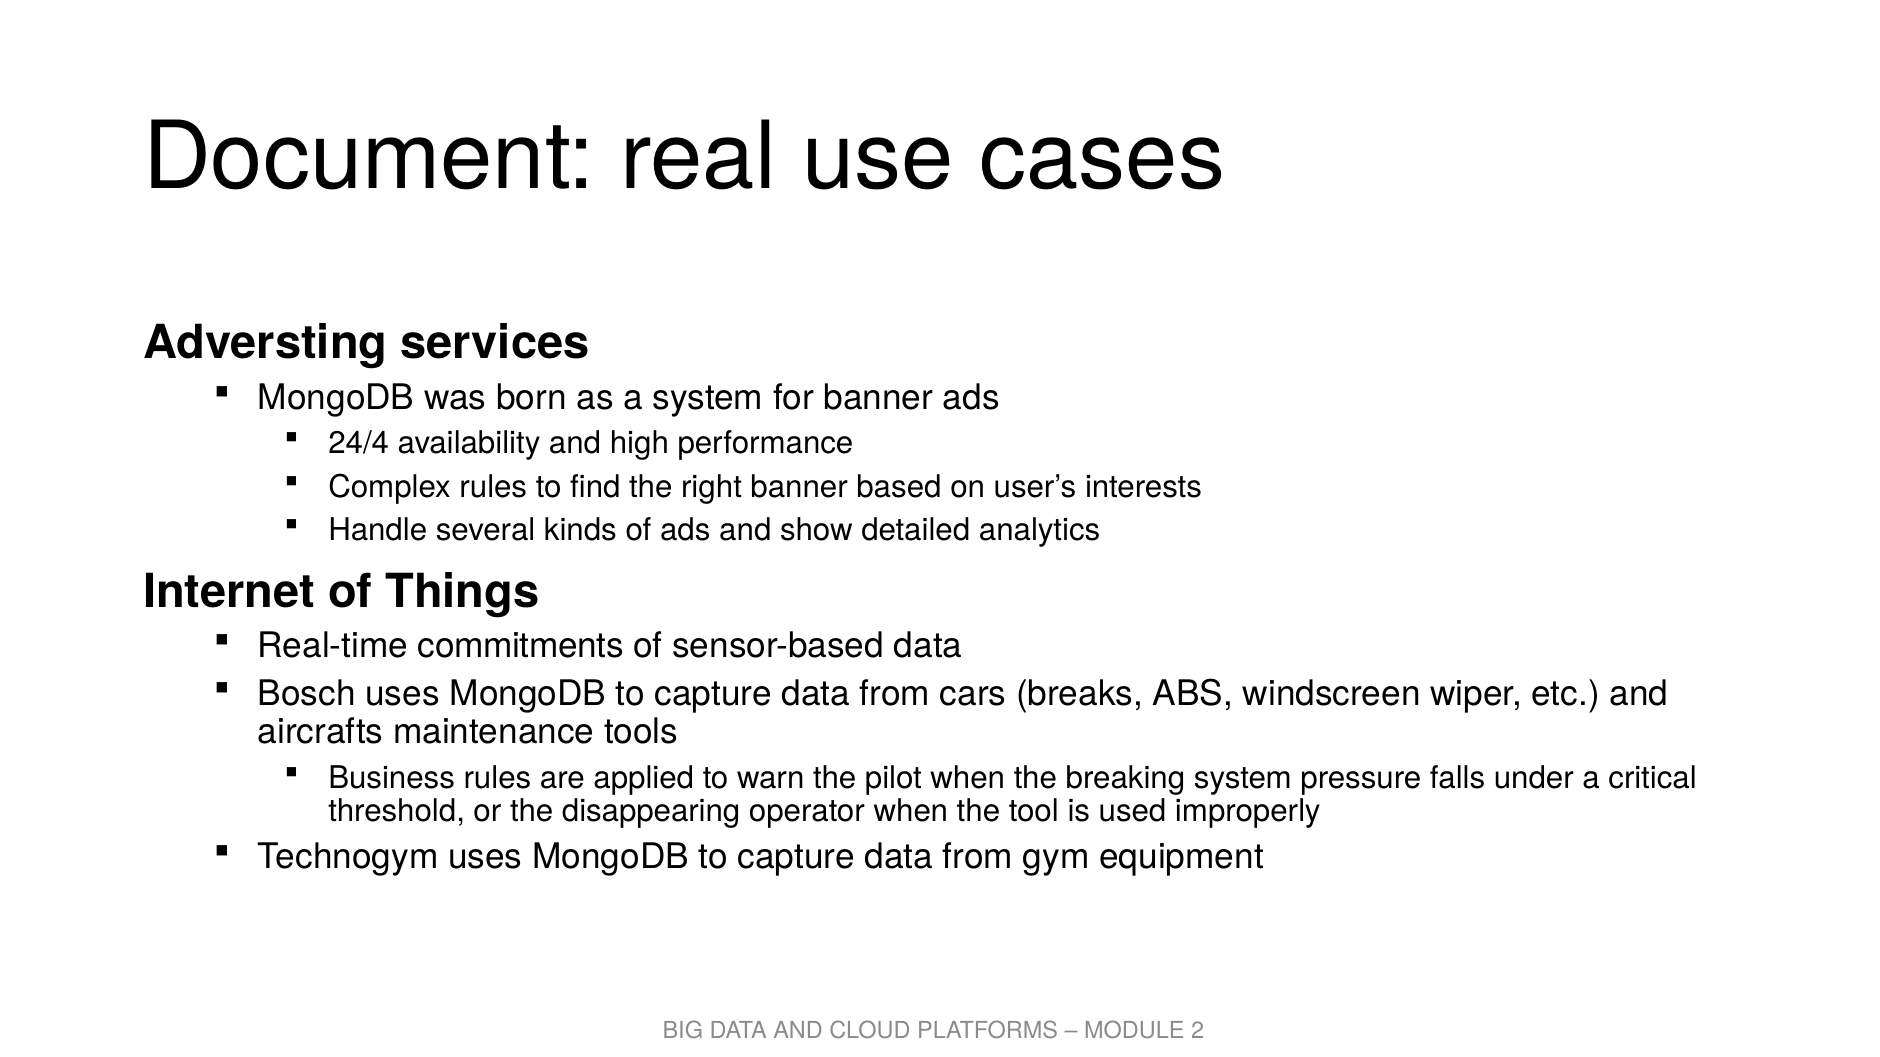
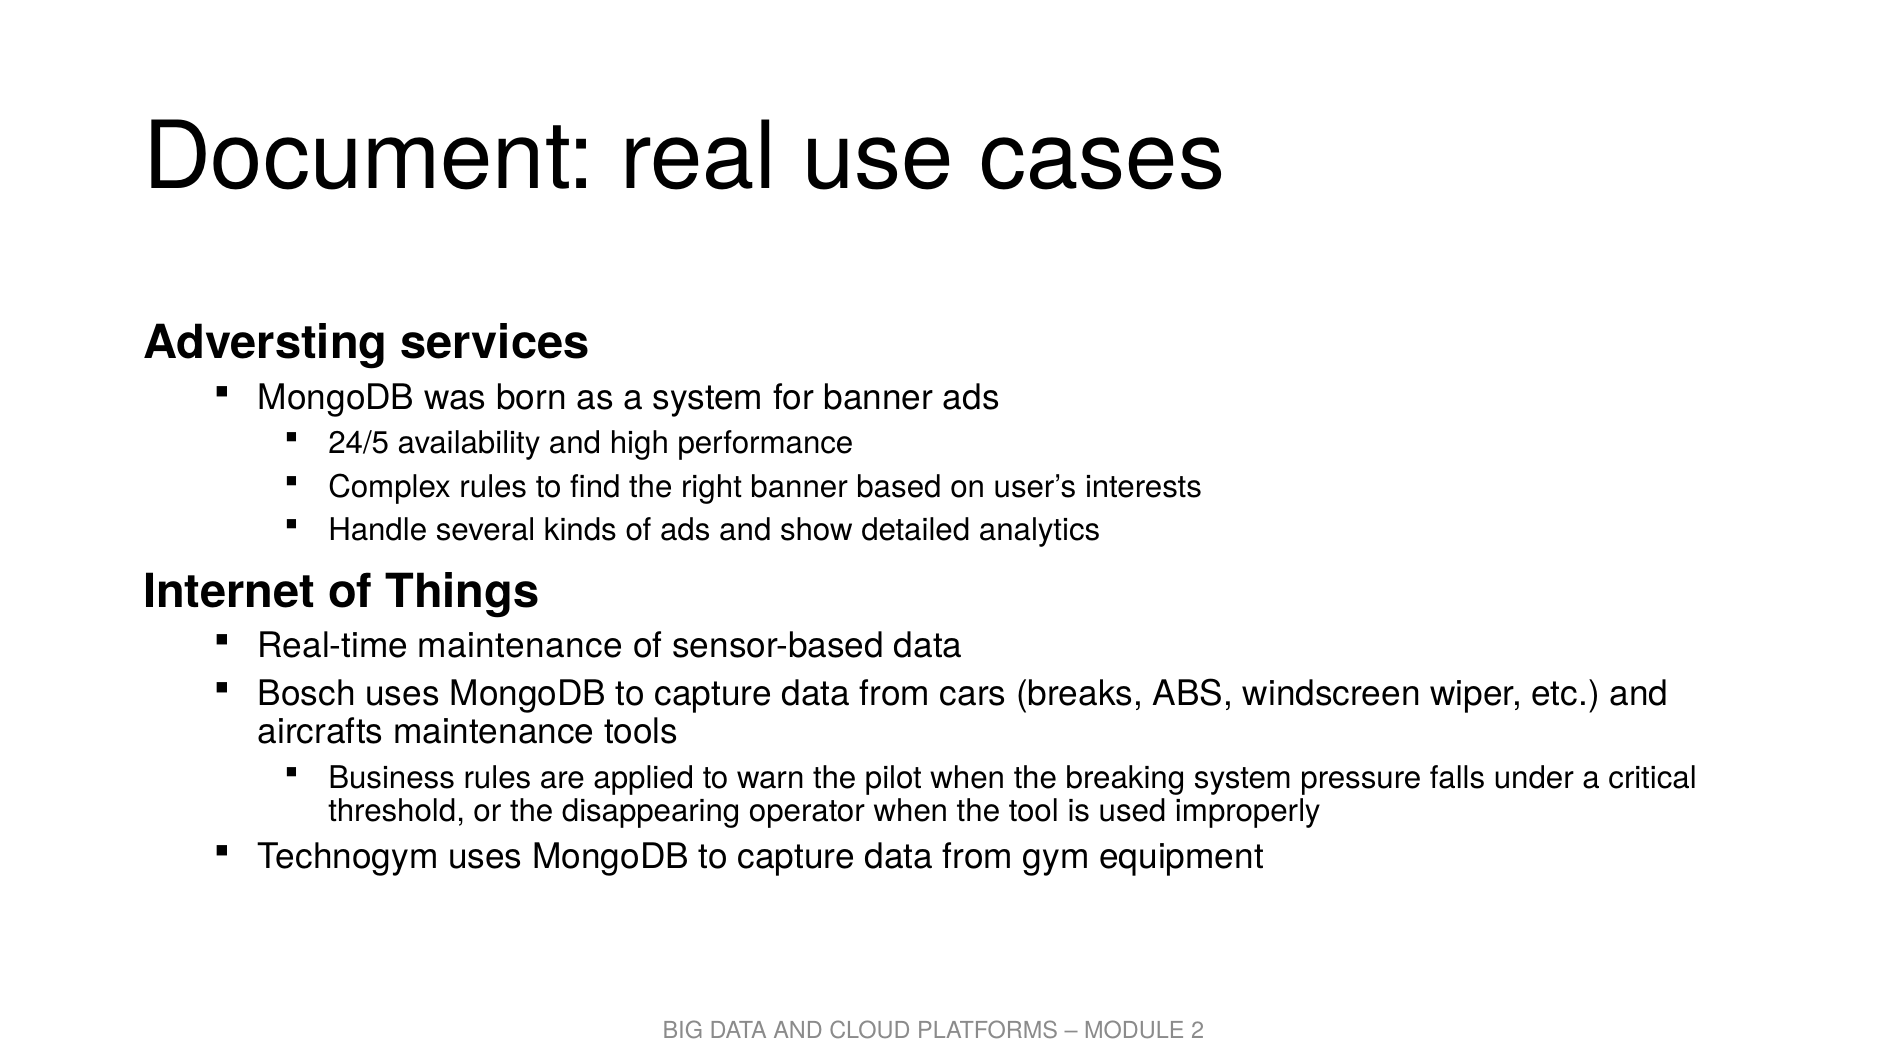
24/4: 24/4 -> 24/5 (359, 444)
Real-time commitments: commitments -> maintenance (520, 647)
